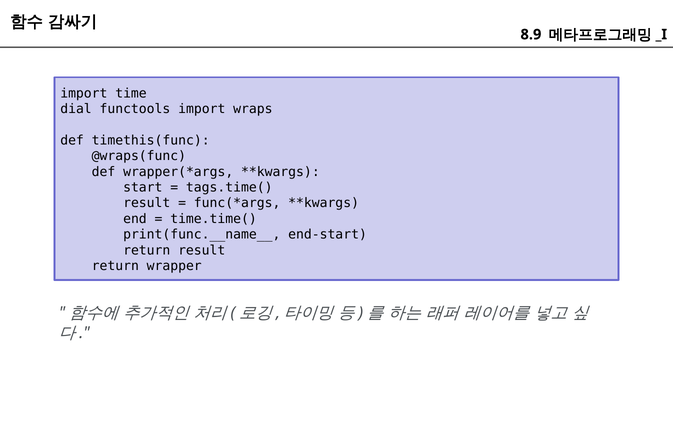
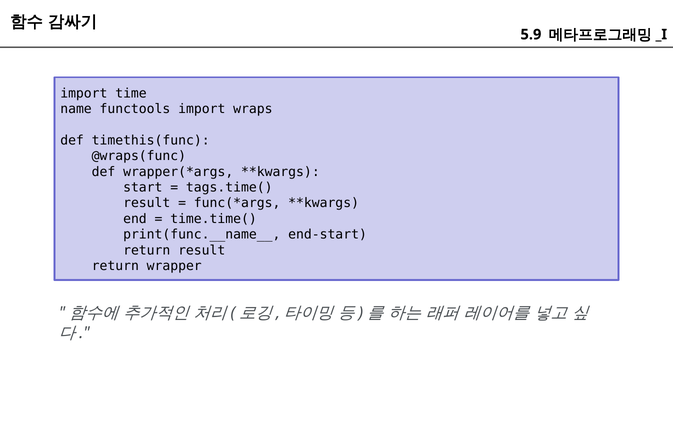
8.9: 8.9 -> 5.9 (531, 34)
dial: dial -> name (76, 109)
